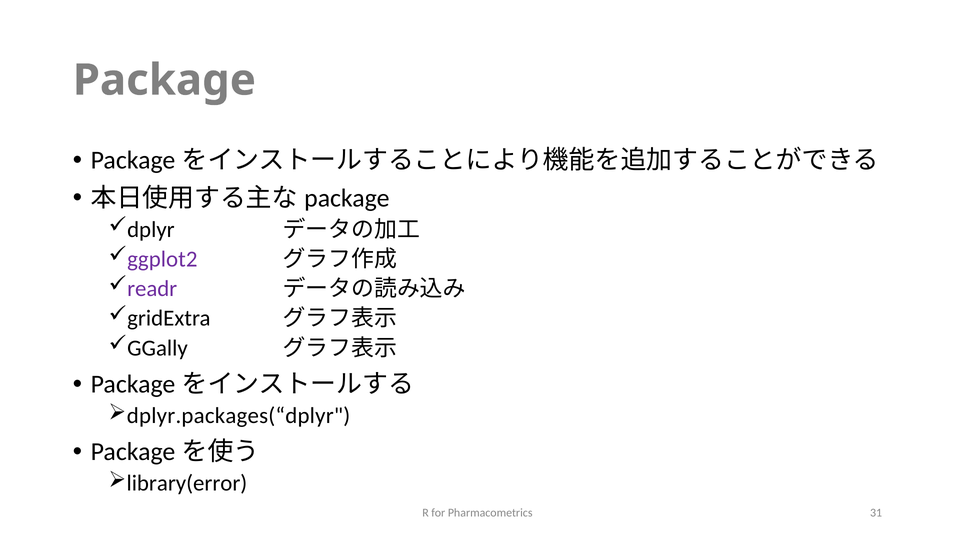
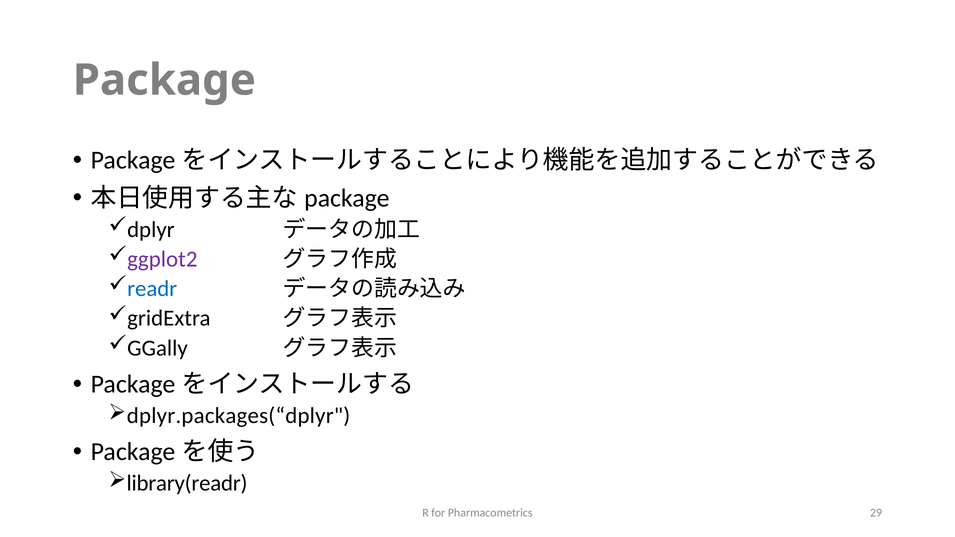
readr colour: purple -> blue (152, 289)
library(error: library(error -> library(readr (187, 483)
31: 31 -> 29 (876, 513)
